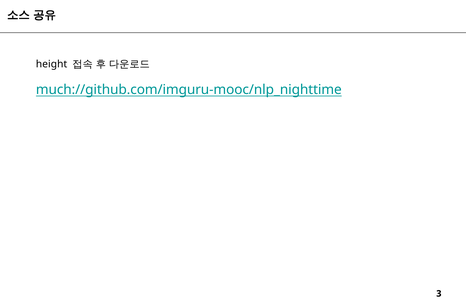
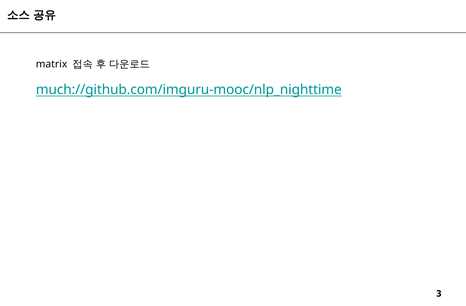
height: height -> matrix (52, 64)
